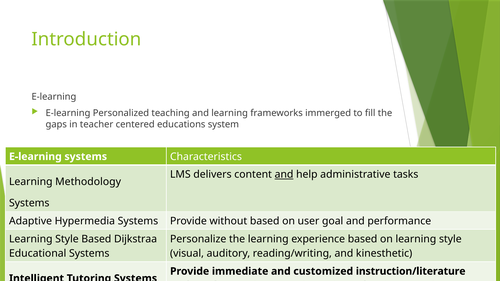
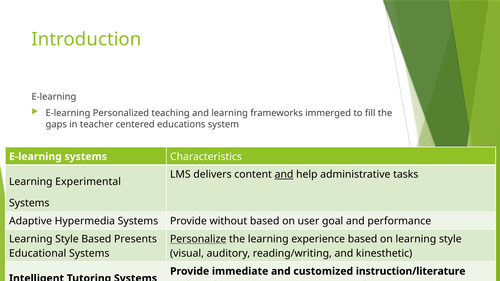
Methodology: Methodology -> Experimental (88, 182)
Dijkstraa: Dijkstraa -> Presents (135, 239)
Personalize underline: none -> present (198, 239)
